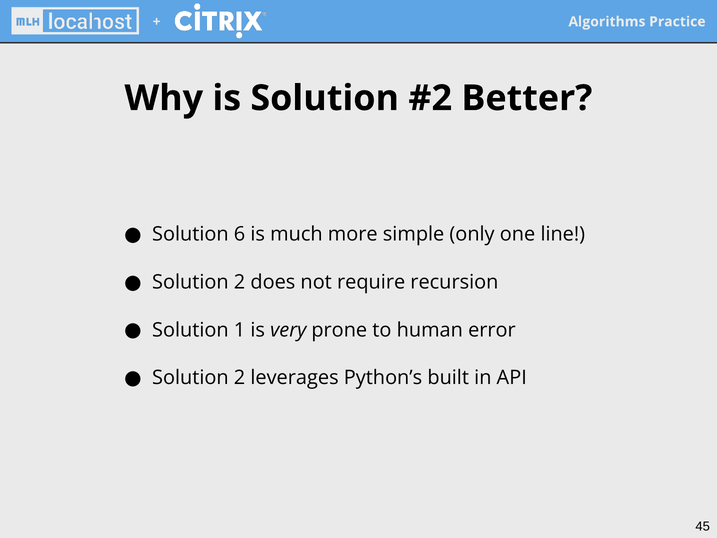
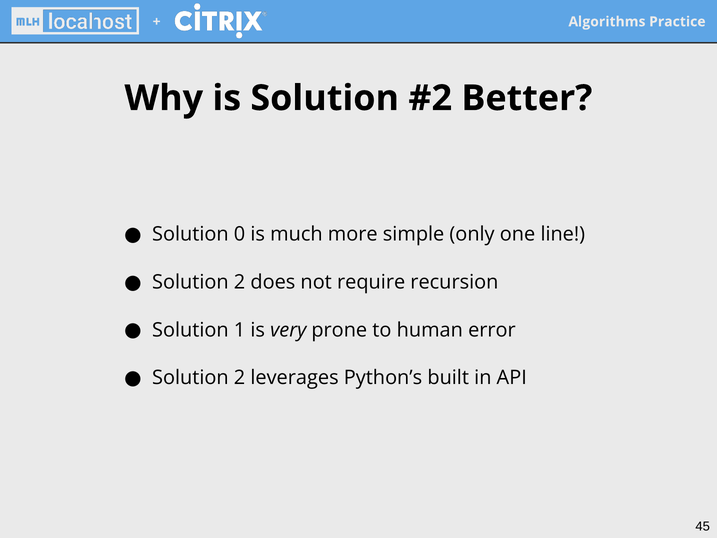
6: 6 -> 0 (240, 234)
